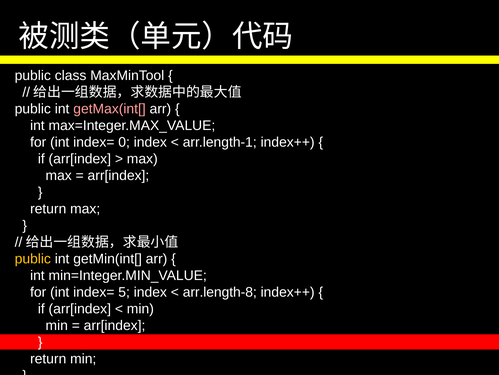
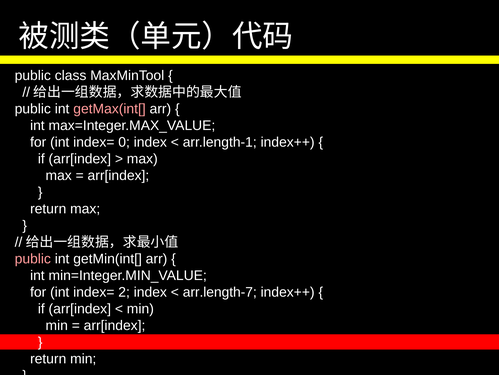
public colour: yellow -> pink (33, 258)
5: 5 -> 2 (124, 292)
arr.length-8: arr.length-8 -> arr.length-7 (220, 292)
